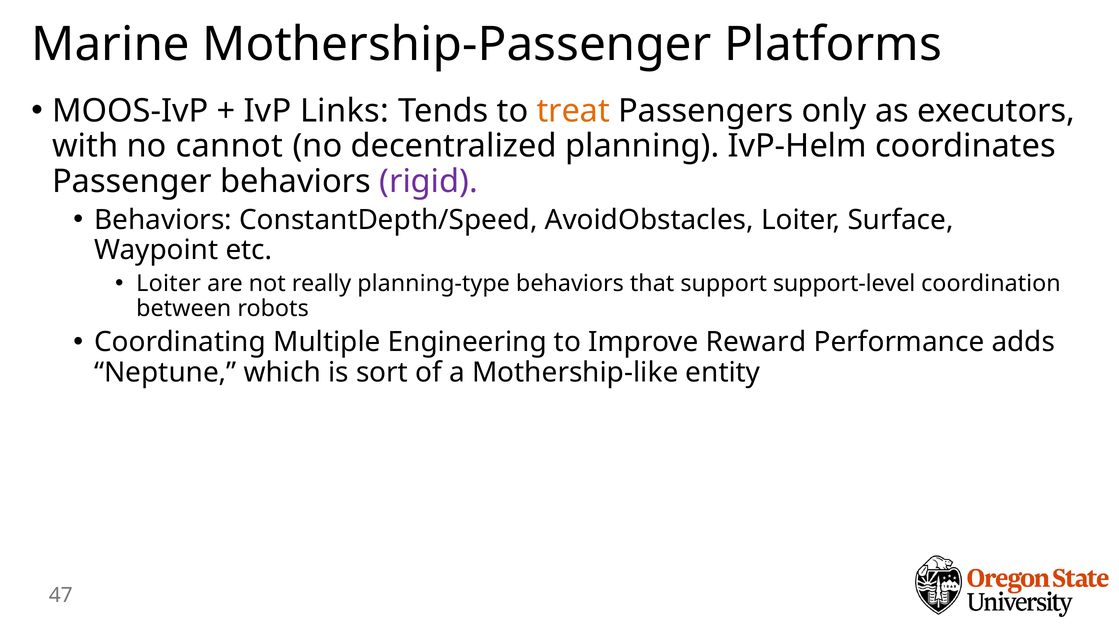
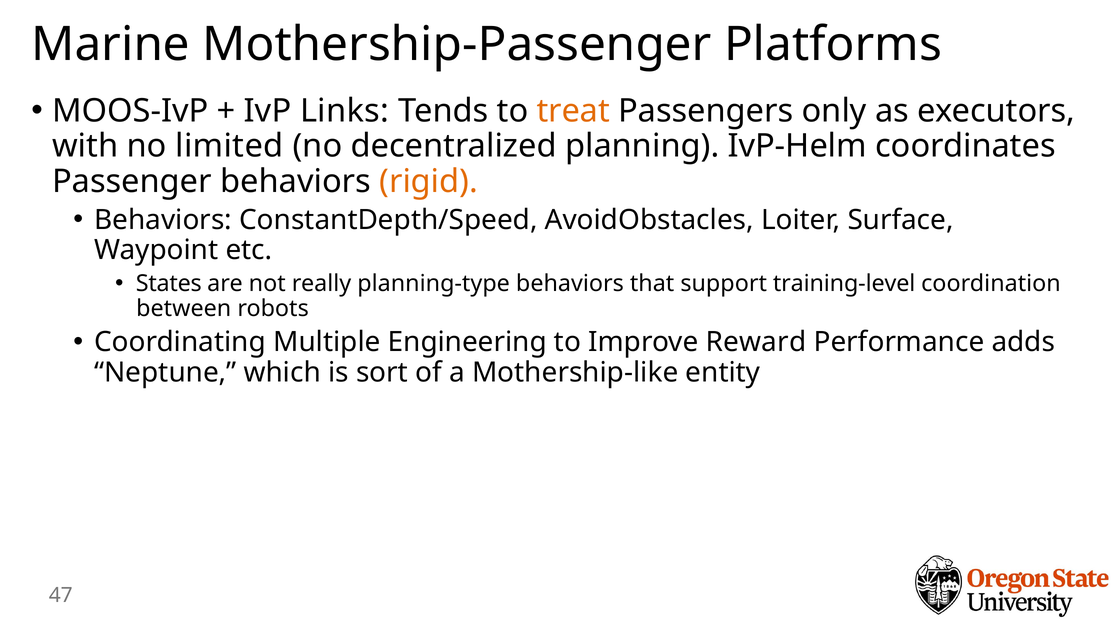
cannot: cannot -> limited (229, 146)
rigid colour: purple -> orange (429, 181)
Loiter: Loiter -> States (169, 284)
support-level: support-level -> training-level (844, 284)
